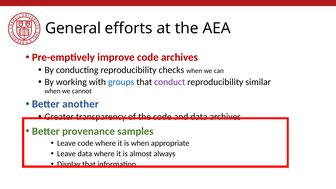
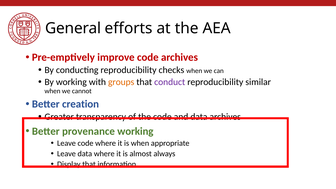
groups colour: blue -> orange (121, 82)
another: another -> creation (81, 104)
provenance samples: samples -> working (135, 131)
